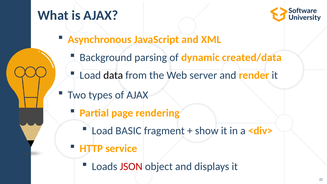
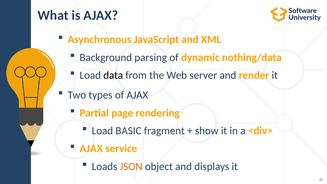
created/data: created/data -> nothing/data (252, 57)
HTTP: HTTP -> AJAX (91, 149)
JSON colour: red -> orange (131, 166)
